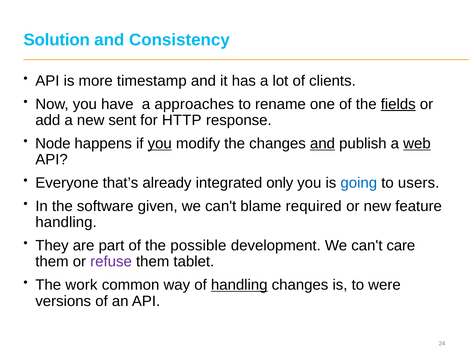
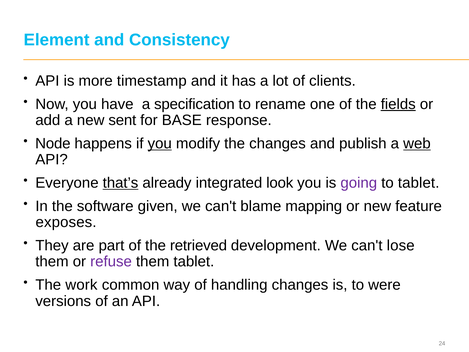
Solution: Solution -> Element (57, 40)
approaches: approaches -> specification (194, 104)
HTTP: HTTP -> BASE (182, 120)
and underline: present -> none (323, 143)
that’s underline: none -> present (121, 183)
only: only -> look (280, 183)
going colour: blue -> purple (359, 183)
to users: users -> tablet (419, 183)
required: required -> mapping (314, 206)
handling: handling -> exposes (66, 222)
possible: possible -> retrieved (198, 245)
care: care -> lose (401, 245)
handling underline: present -> none (239, 285)
